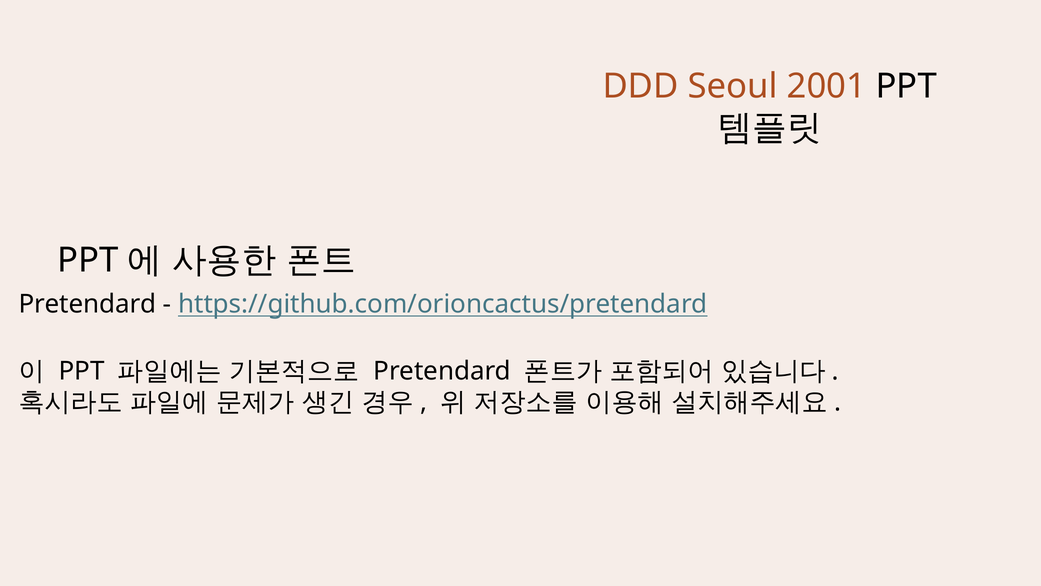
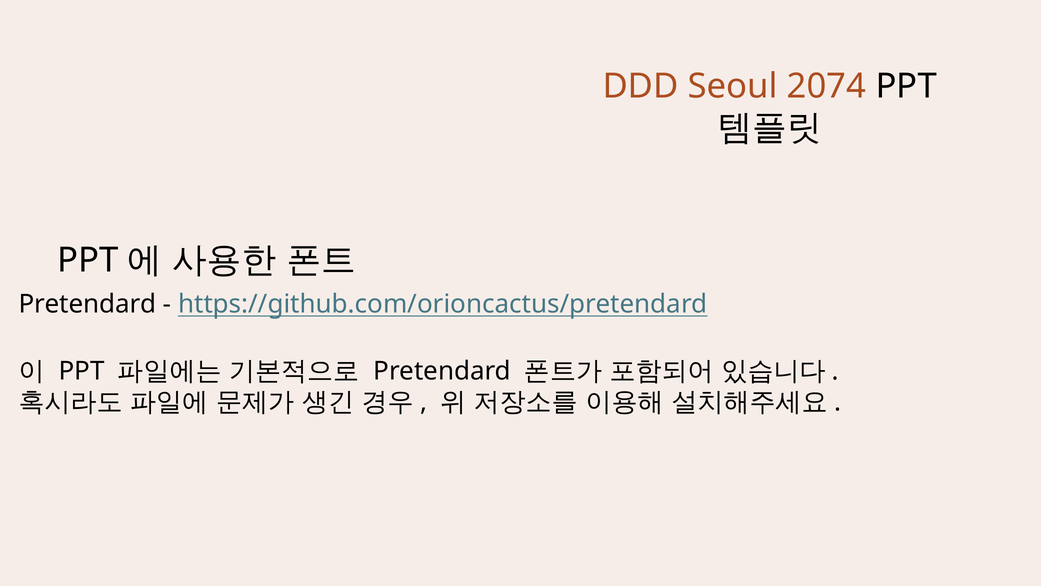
2001: 2001 -> 2074 (826, 86)
